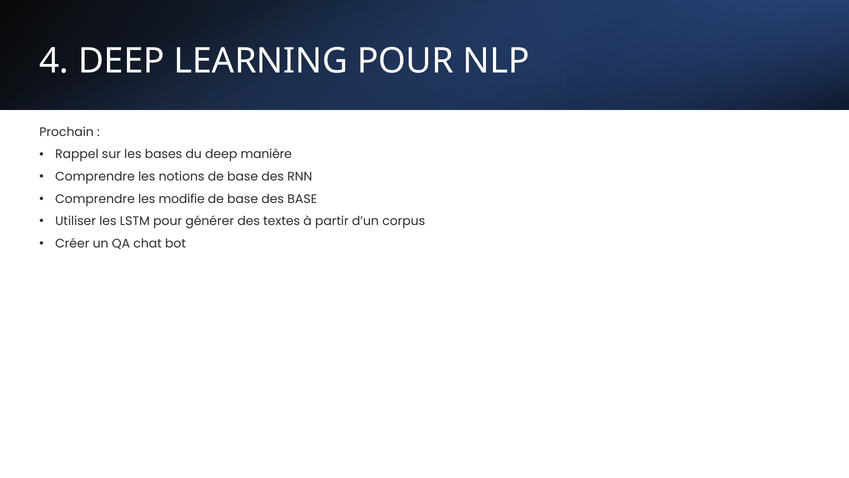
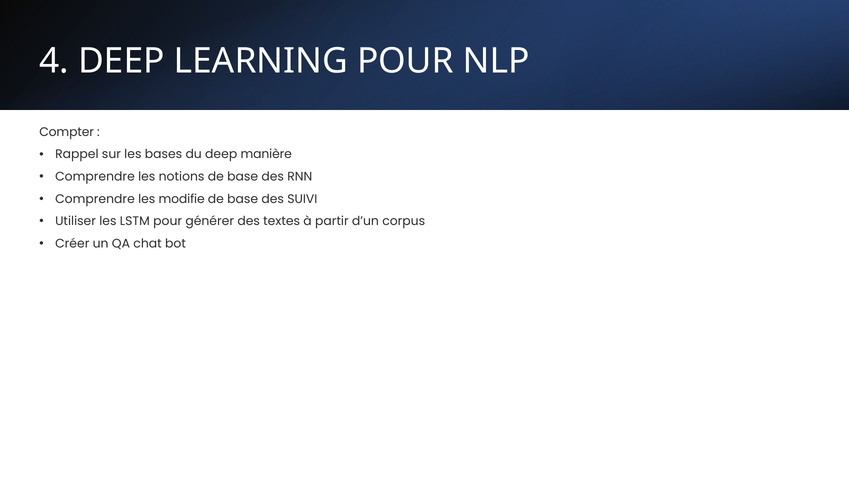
Prochain: Prochain -> Compter (67, 132)
des BASE: BASE -> SUIVI (302, 199)
